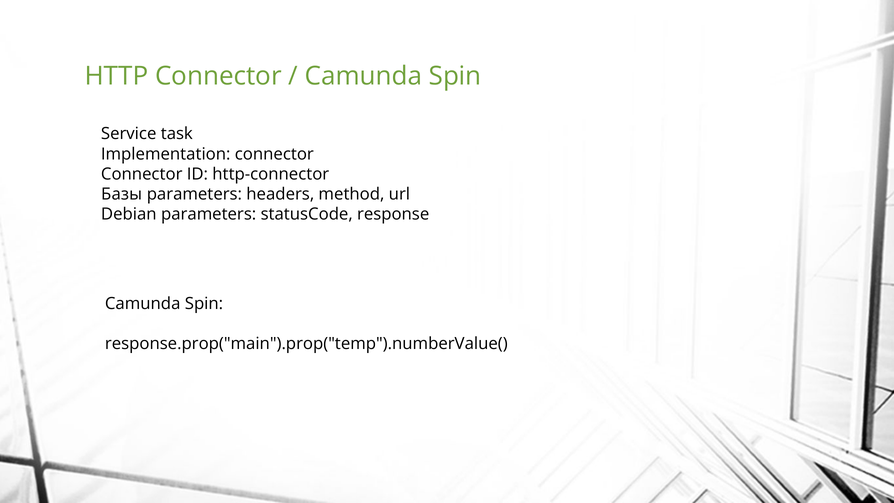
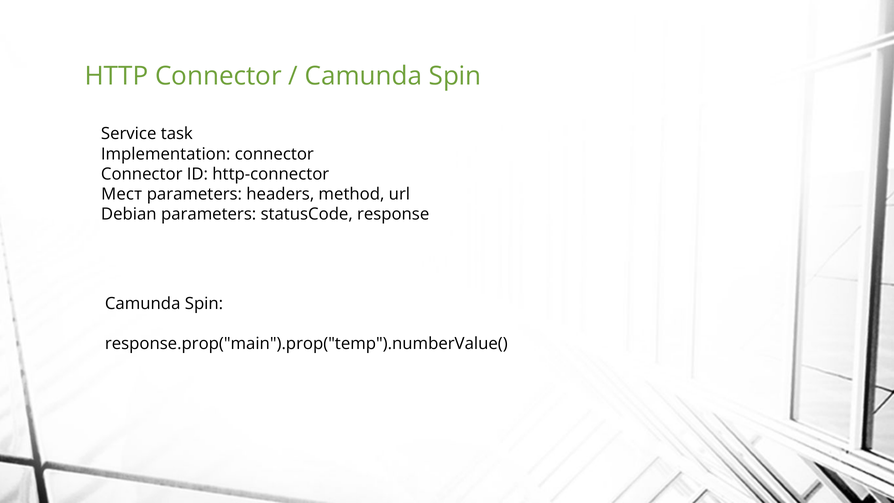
Базы: Базы -> Мест (122, 194)
